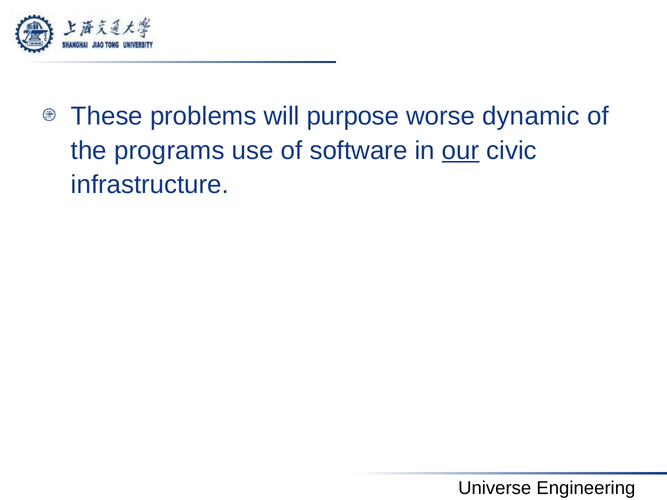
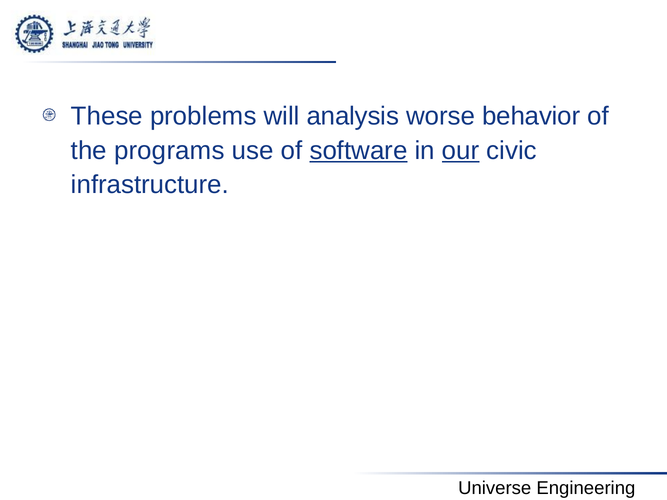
purpose: purpose -> analysis (353, 116)
dynamic: dynamic -> behavior (531, 116)
software underline: none -> present (359, 151)
